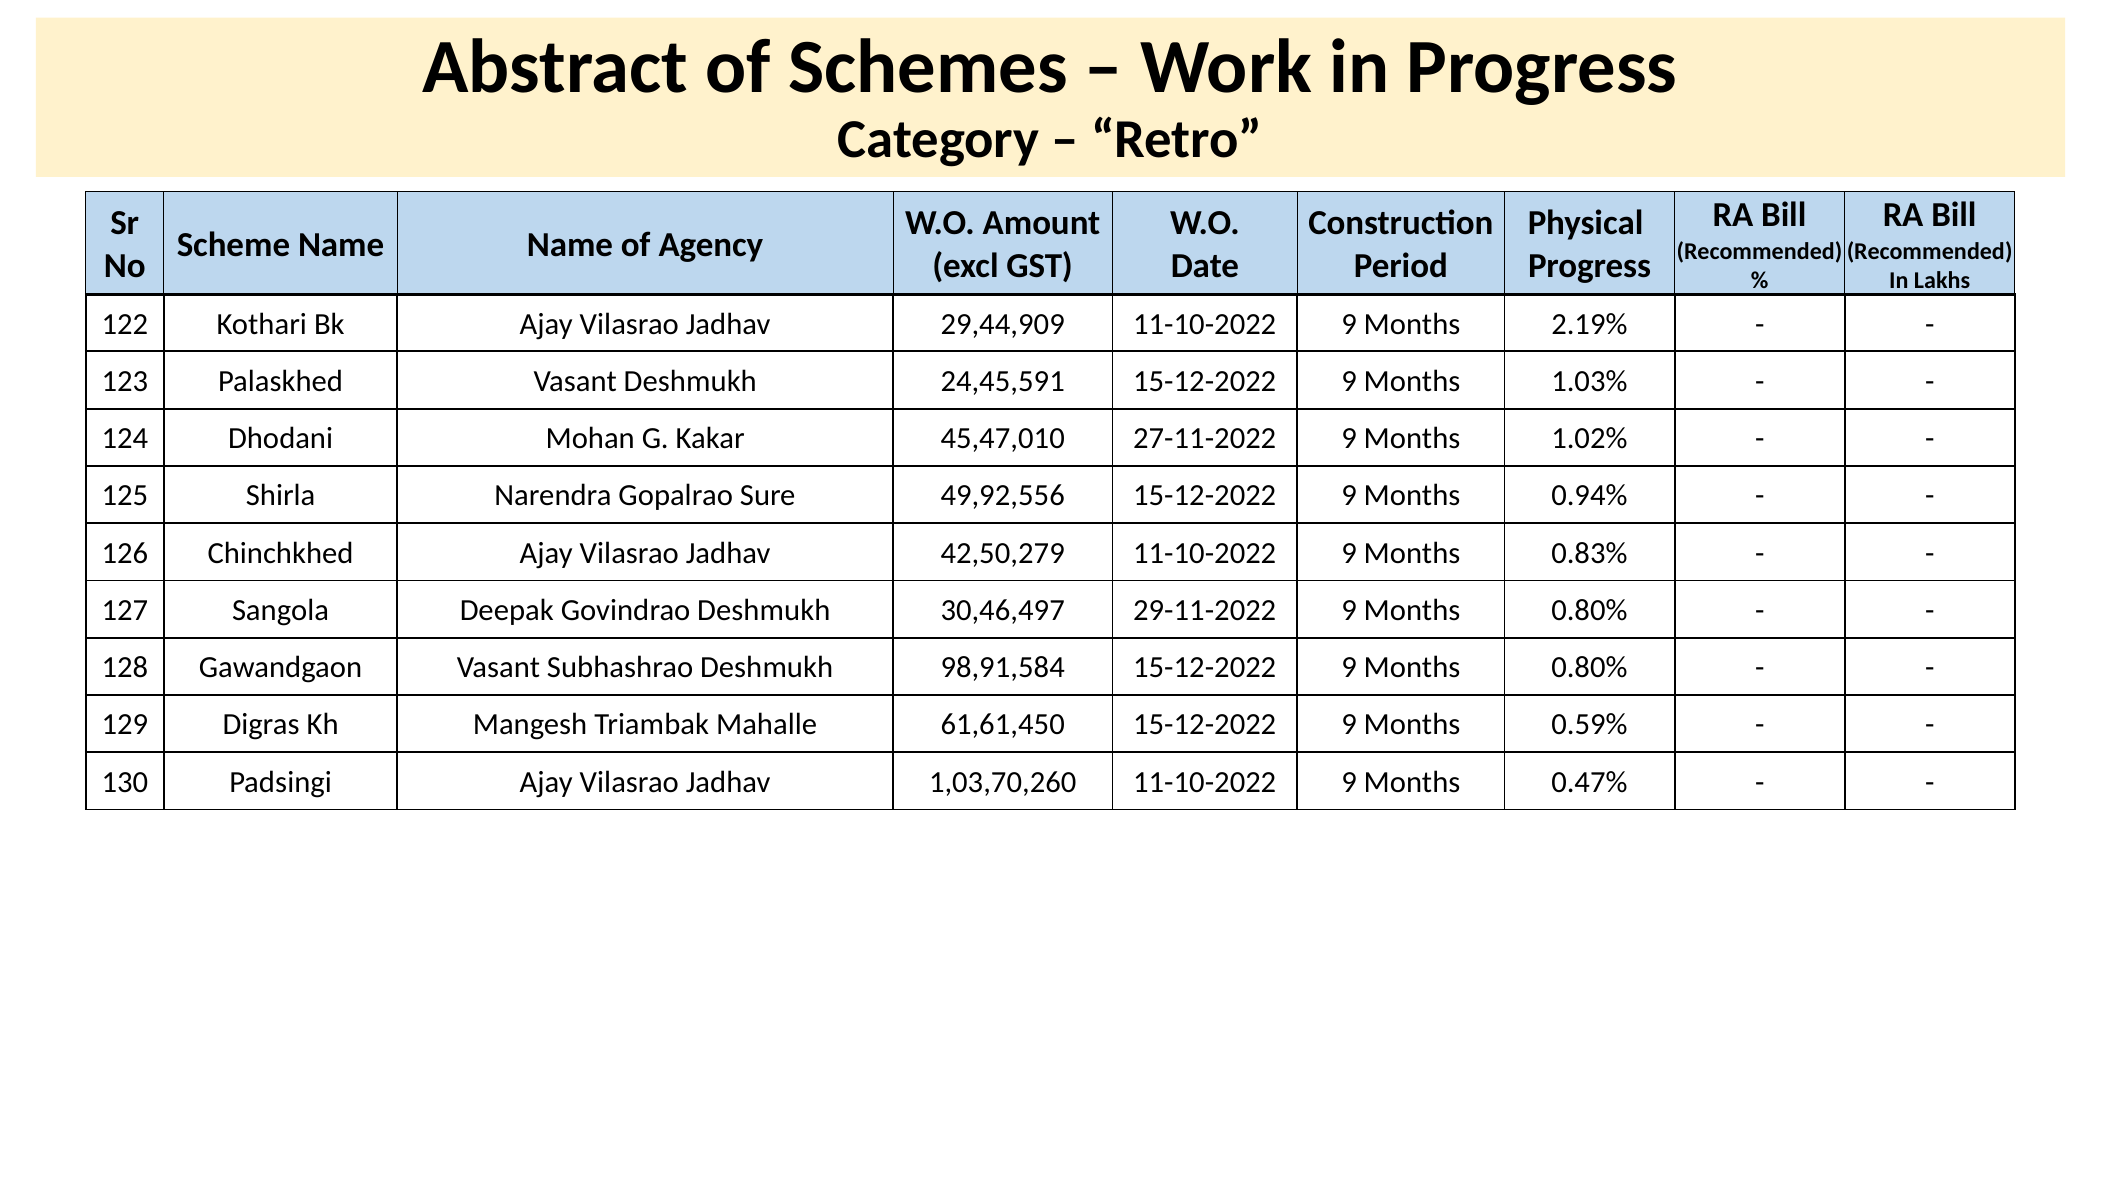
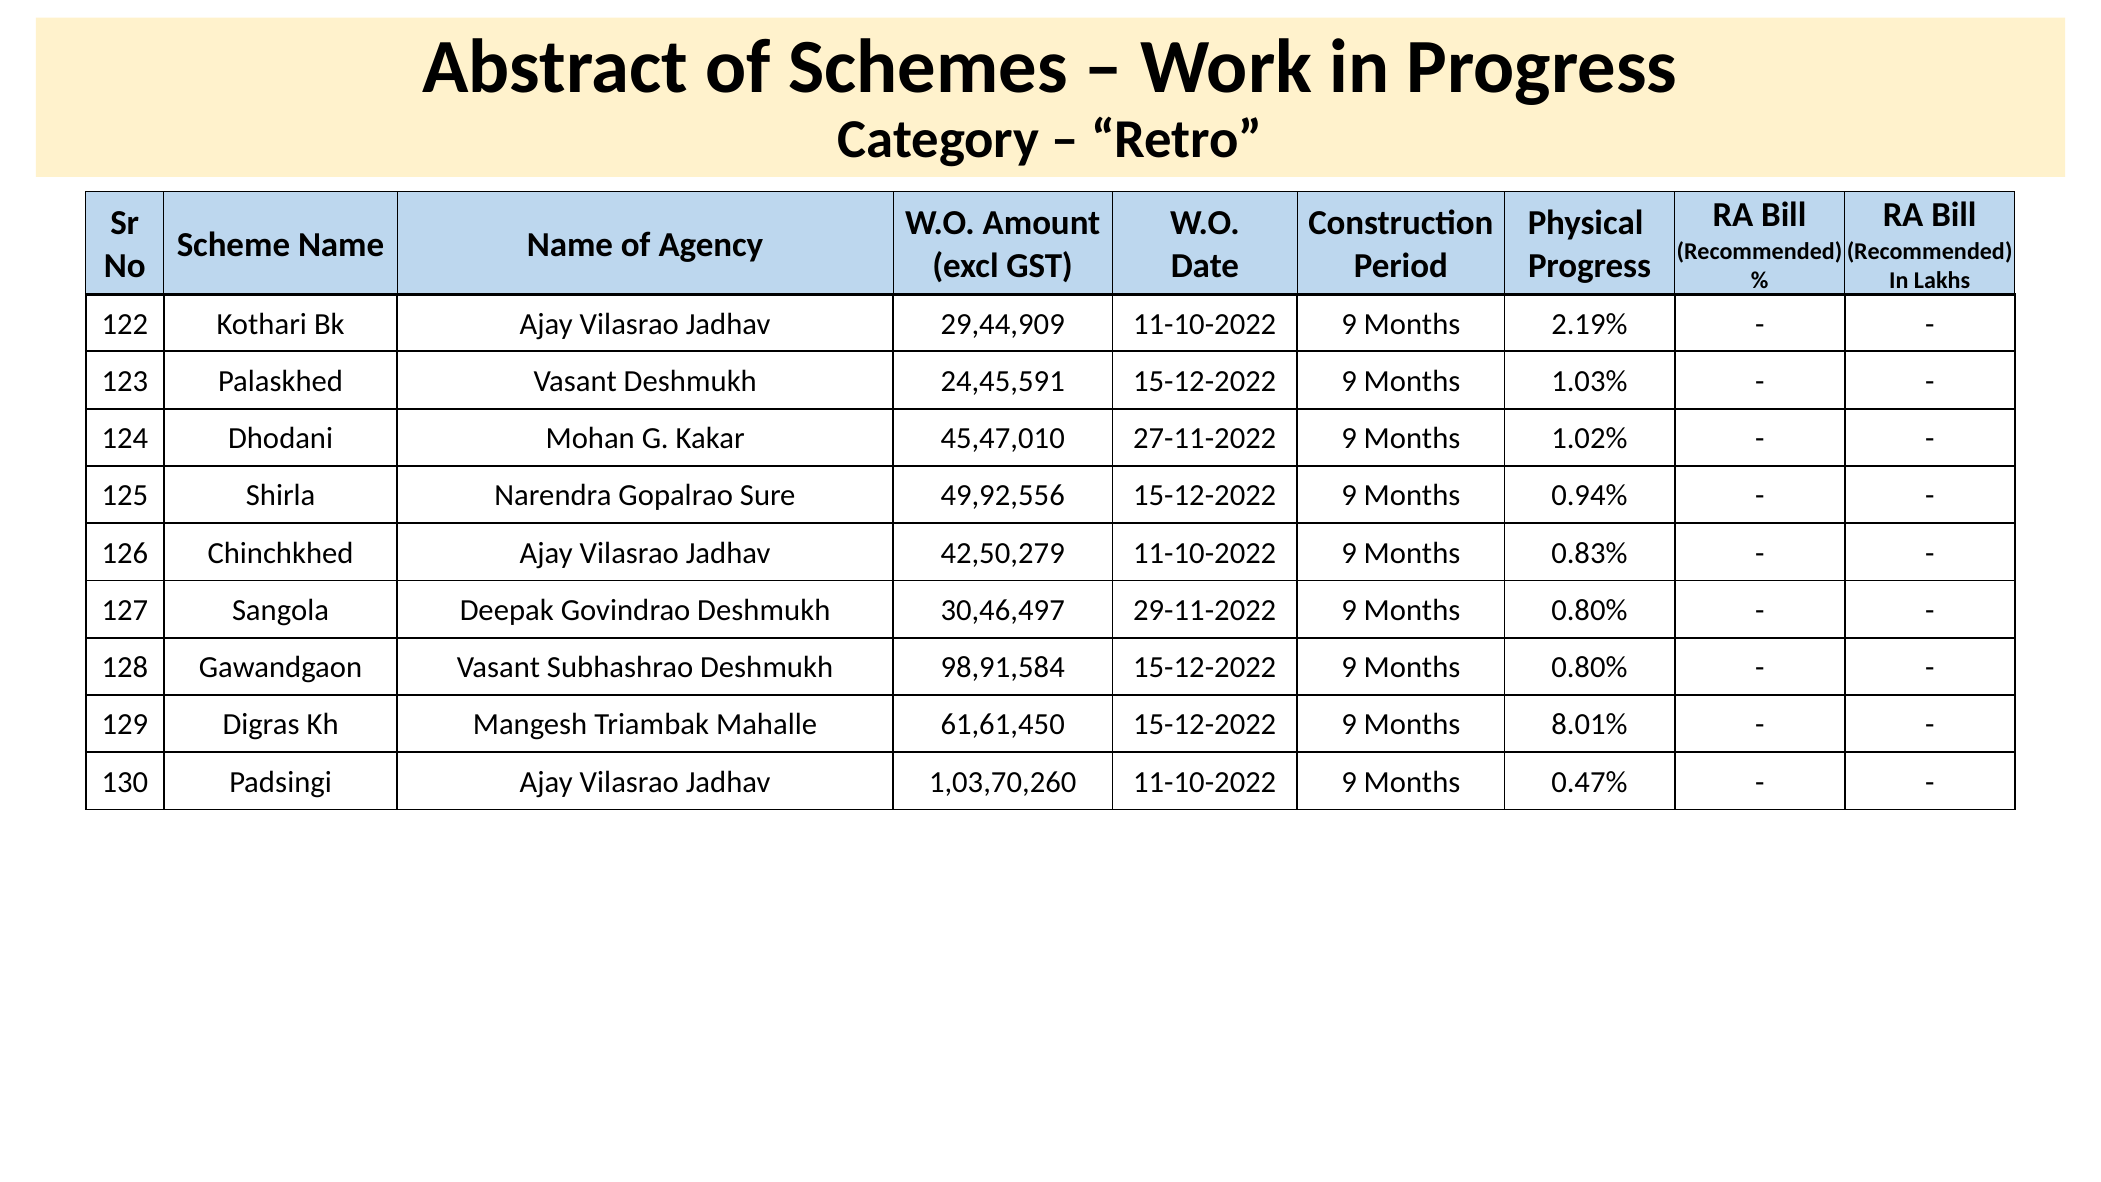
0.59%: 0.59% -> 8.01% (1589, 725)
